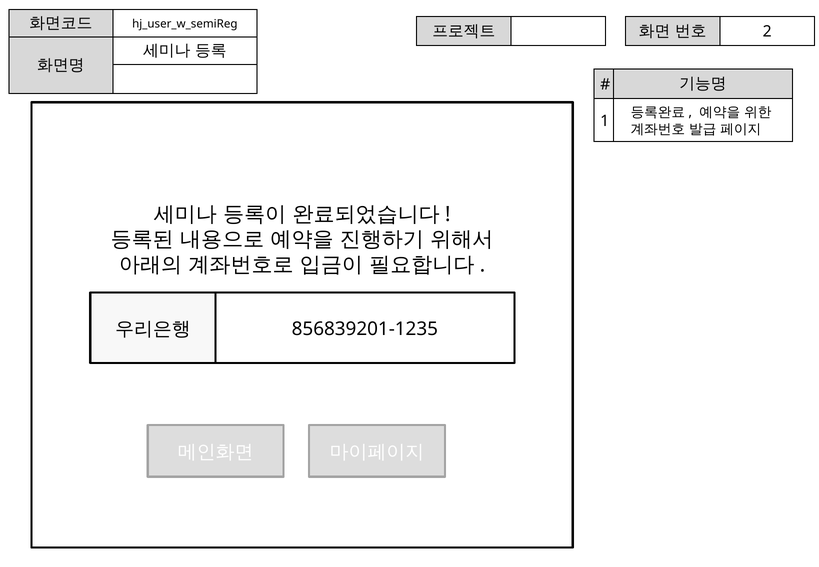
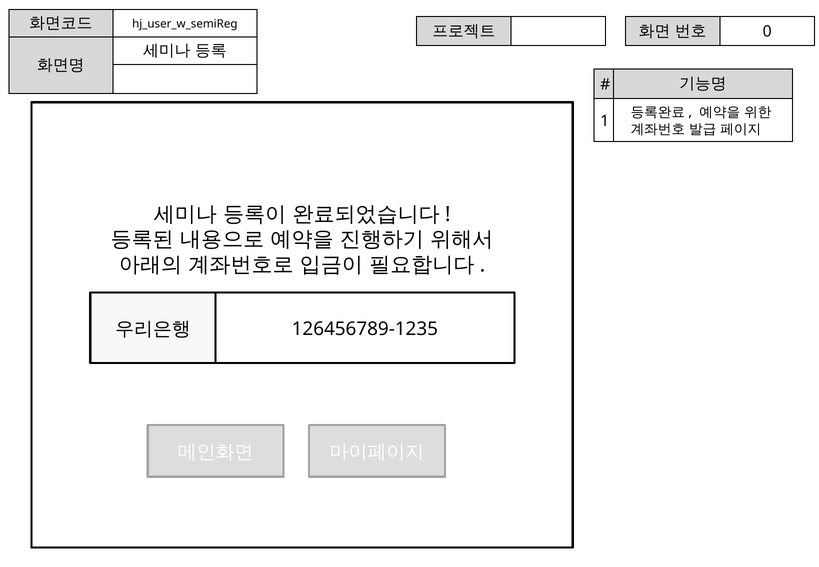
2: 2 -> 0 (767, 32)
856839201-1235: 856839201-1235 -> 126456789-1235 (365, 329)
